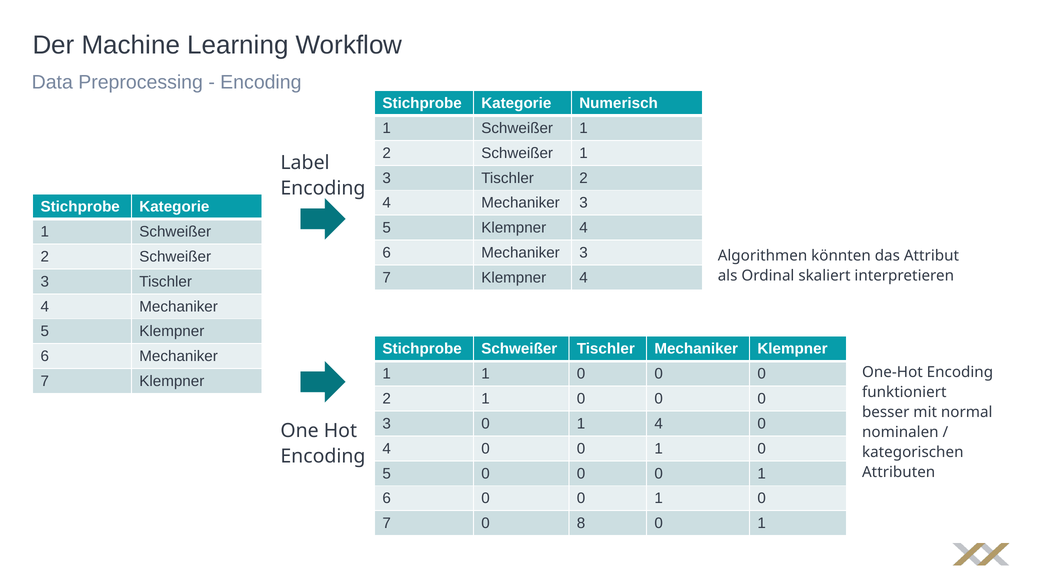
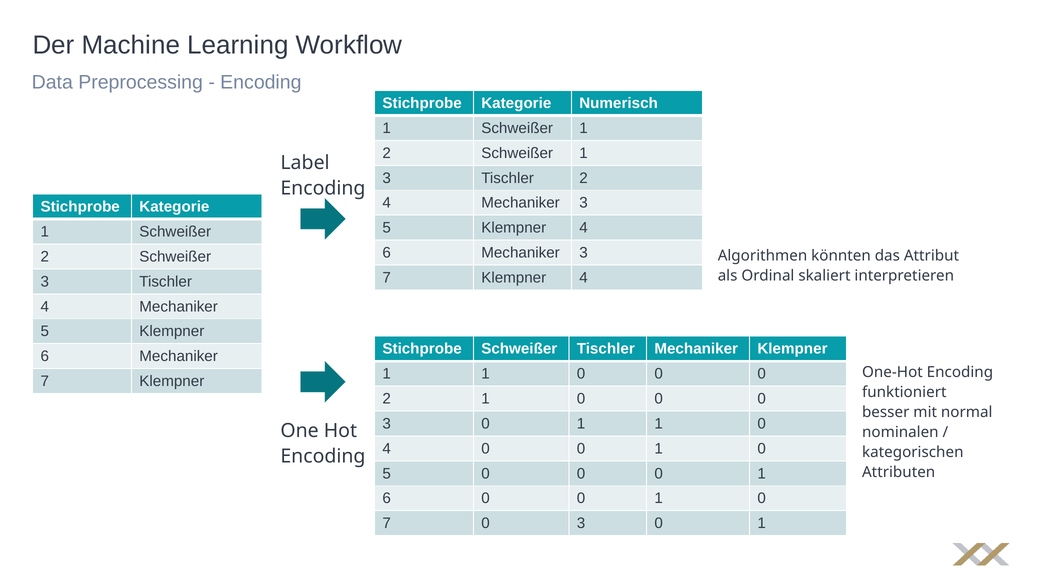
0 1 4: 4 -> 1 (659, 423)
7 0 8: 8 -> 3 (581, 523)
